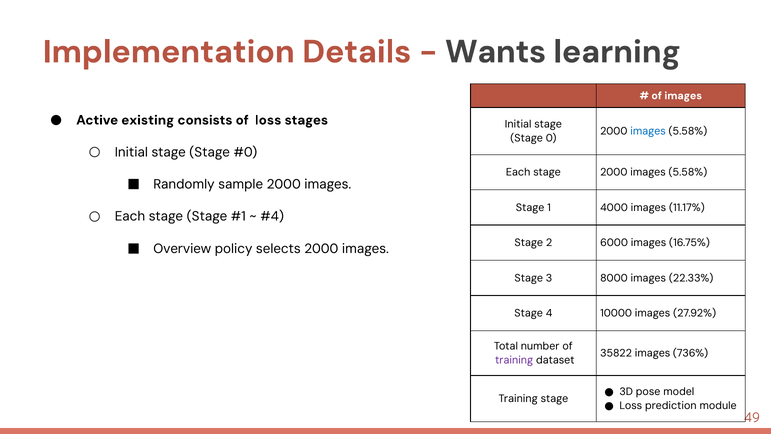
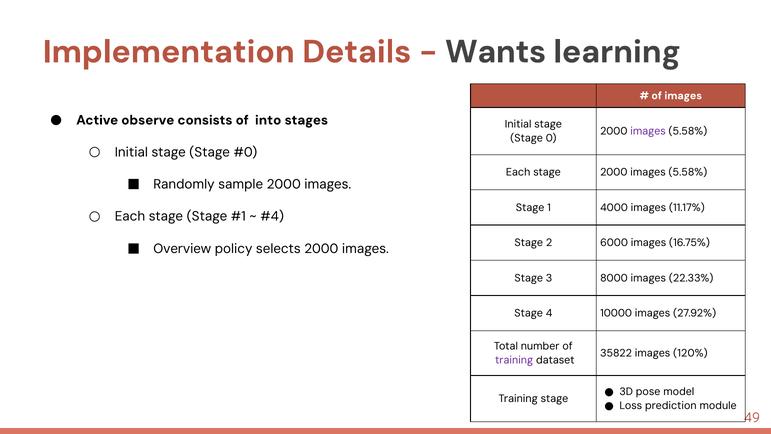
existing: existing -> observe (148, 120)
of loss: loss -> into (268, 120)
images colour: blue -> purple (648, 131)
736%: 736% -> 120% (690, 353)
